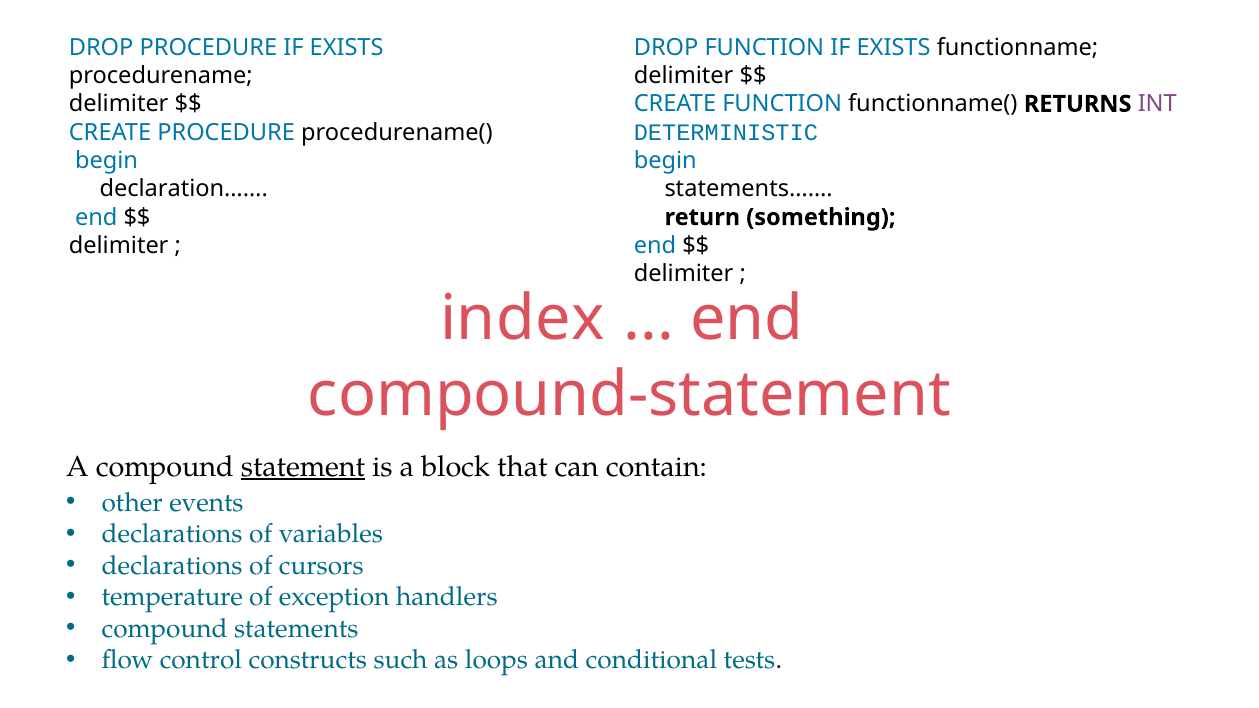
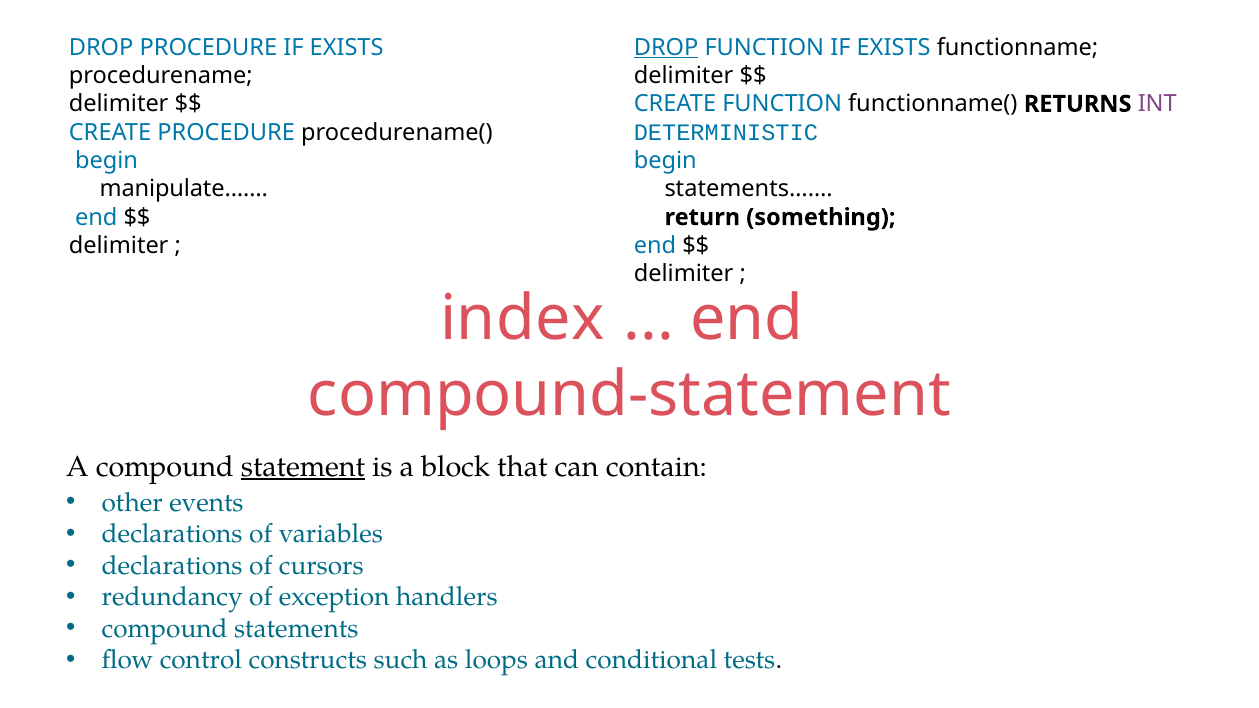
DROP underline: none -> present (666, 47)
declaration……: declaration…… -> manipulate…… (184, 189)
temperature: temperature -> redundancy (172, 597)
